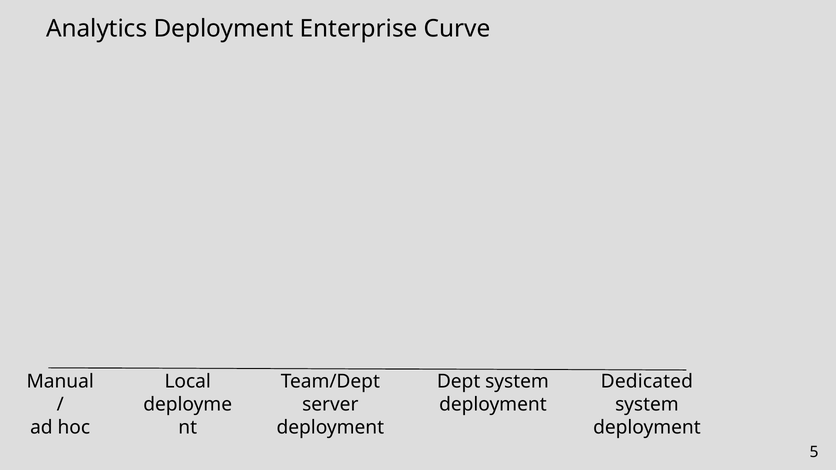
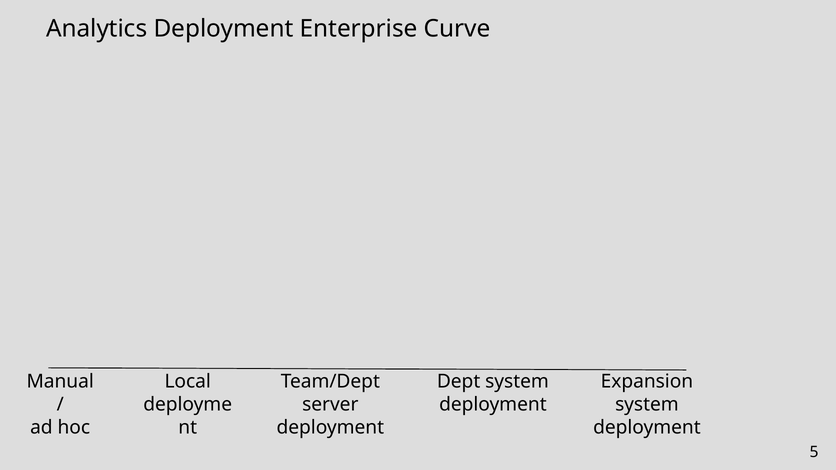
Dedicated: Dedicated -> Expansion (647, 382)
